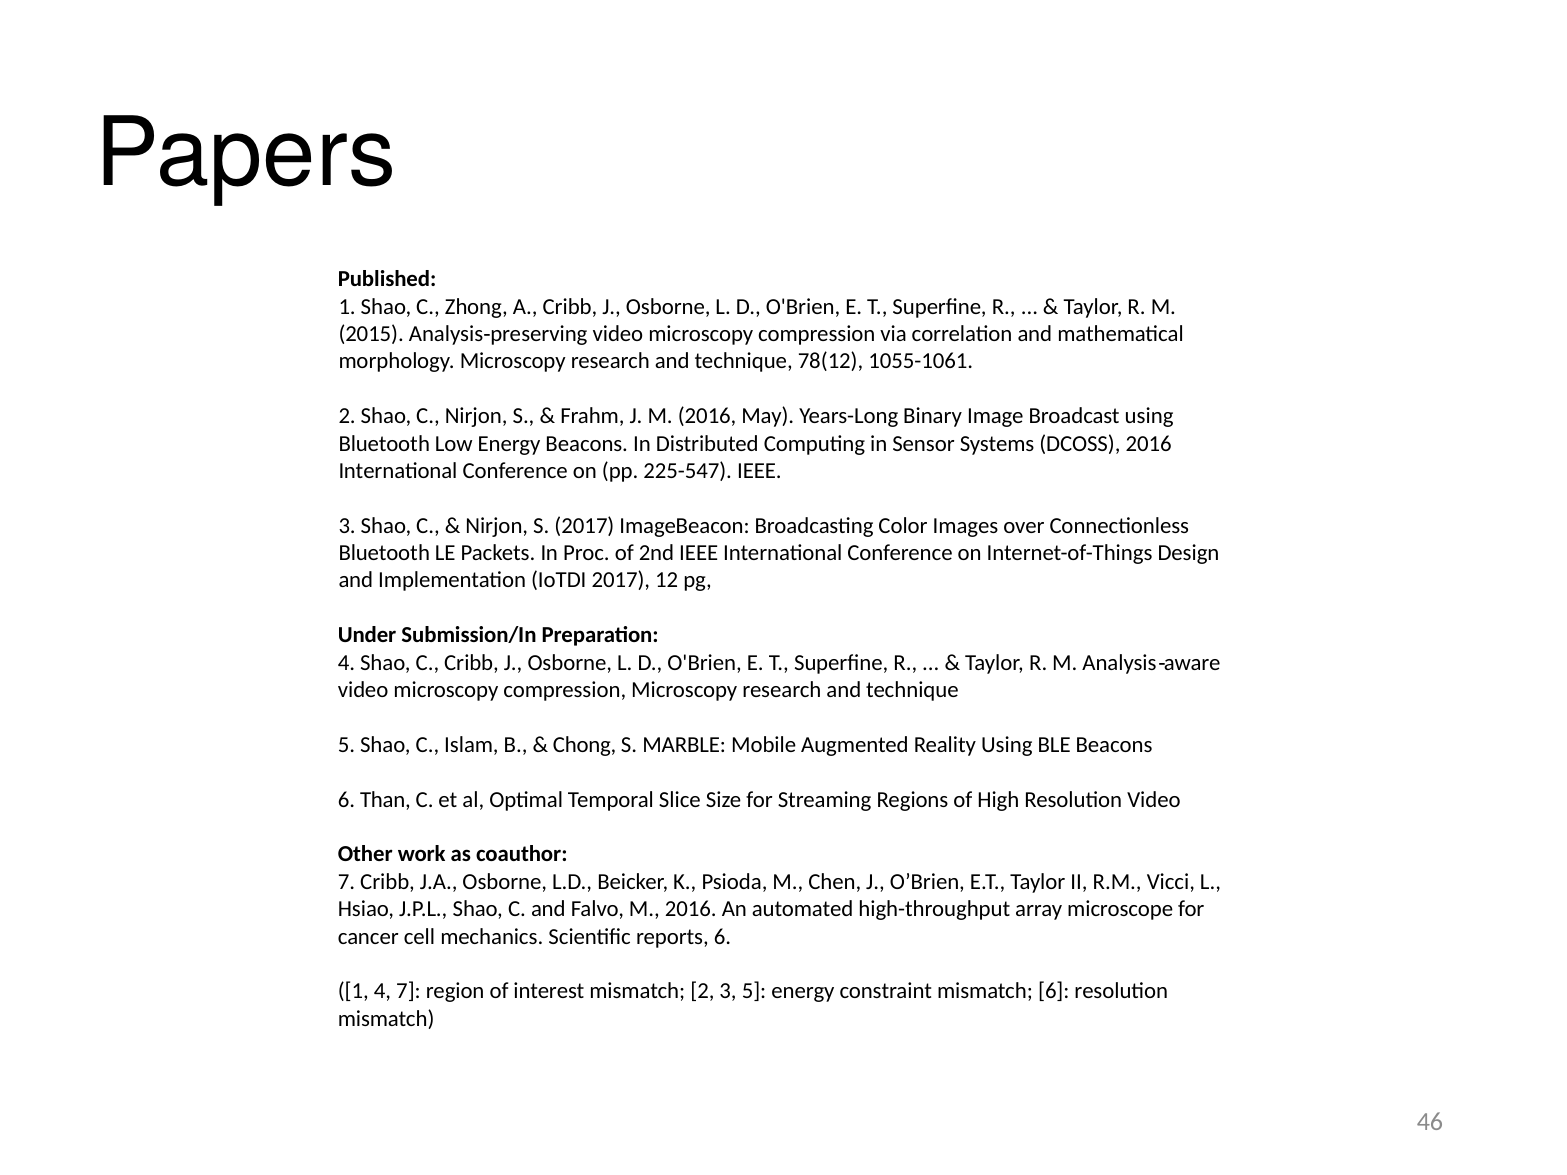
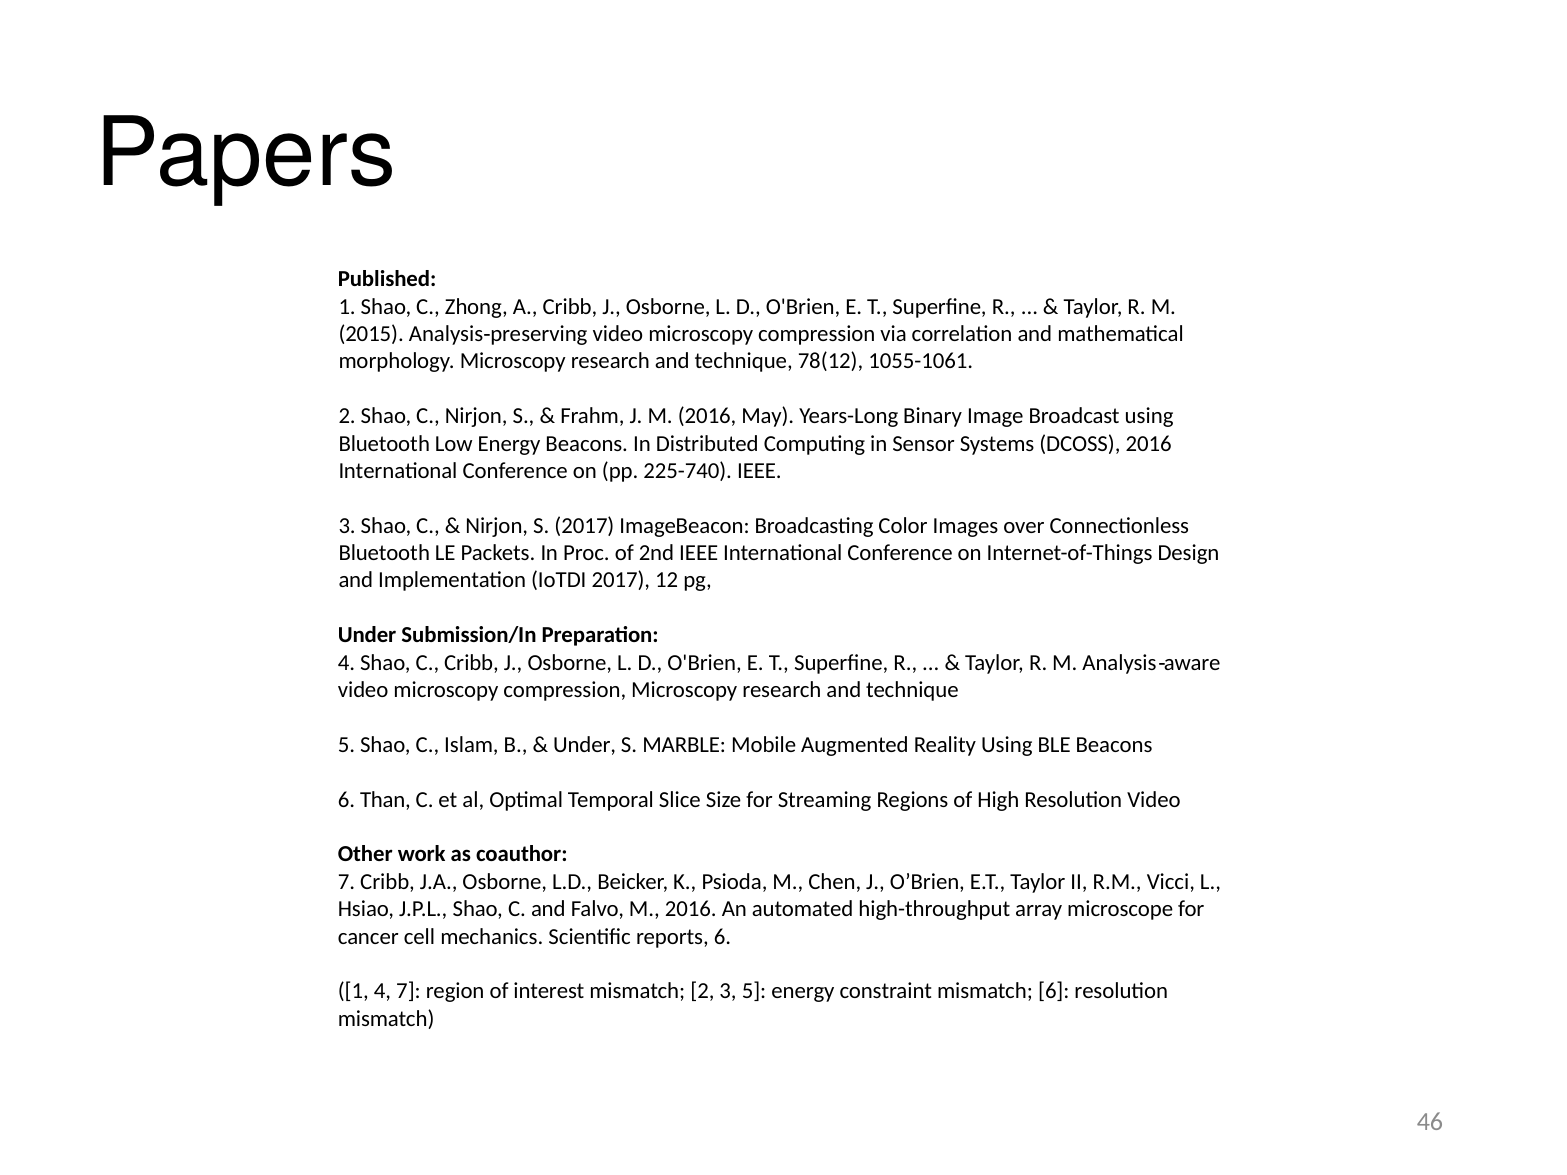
225-547: 225-547 -> 225-740 (688, 471)
Chong: Chong -> Under (585, 745)
